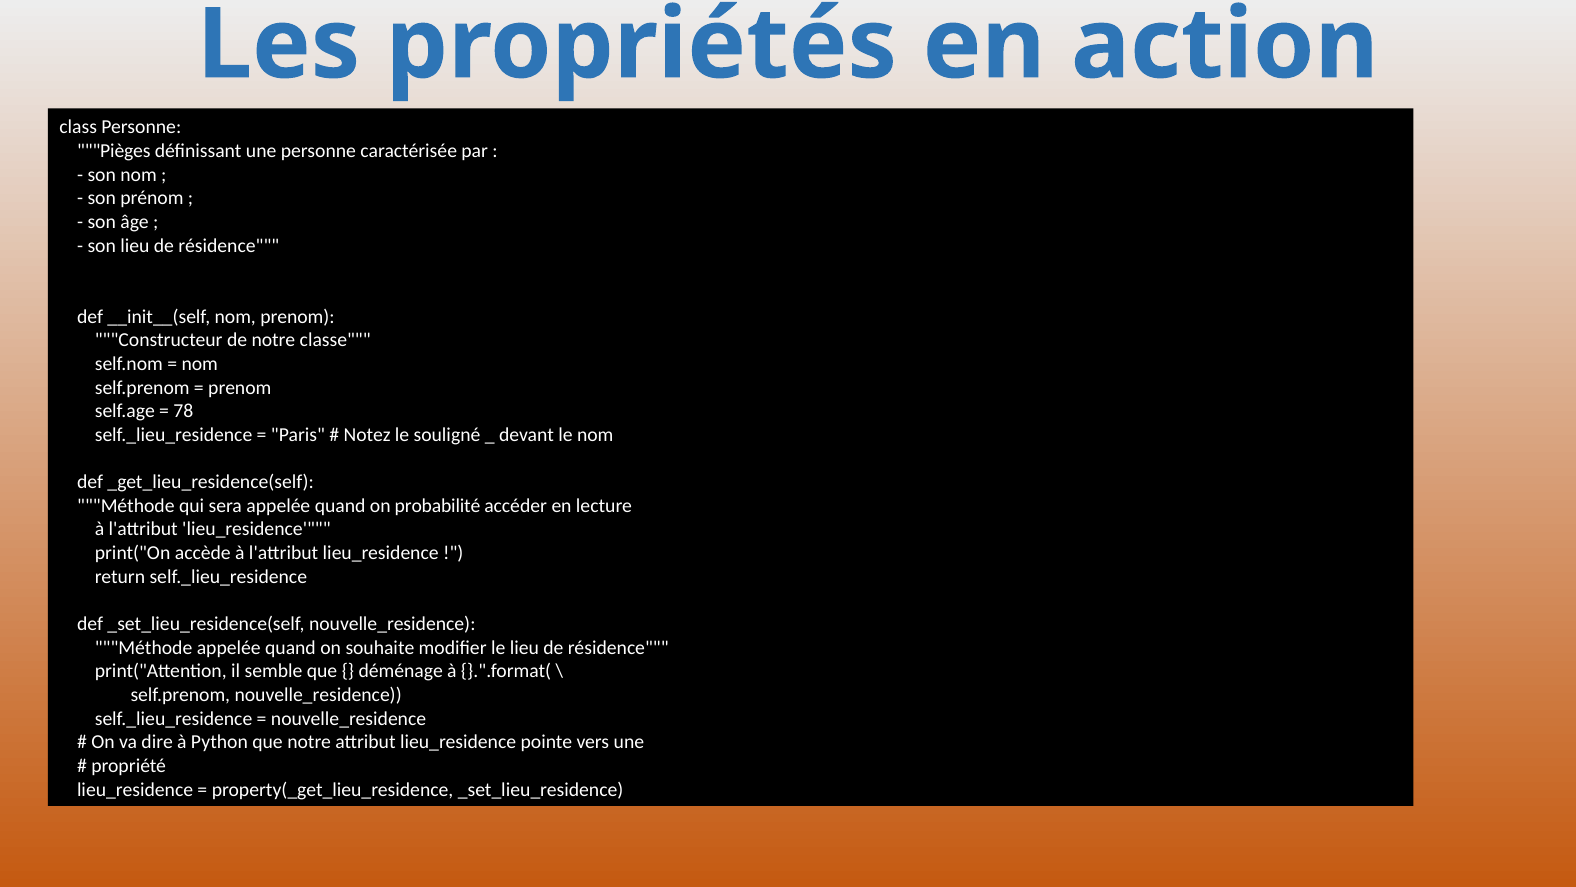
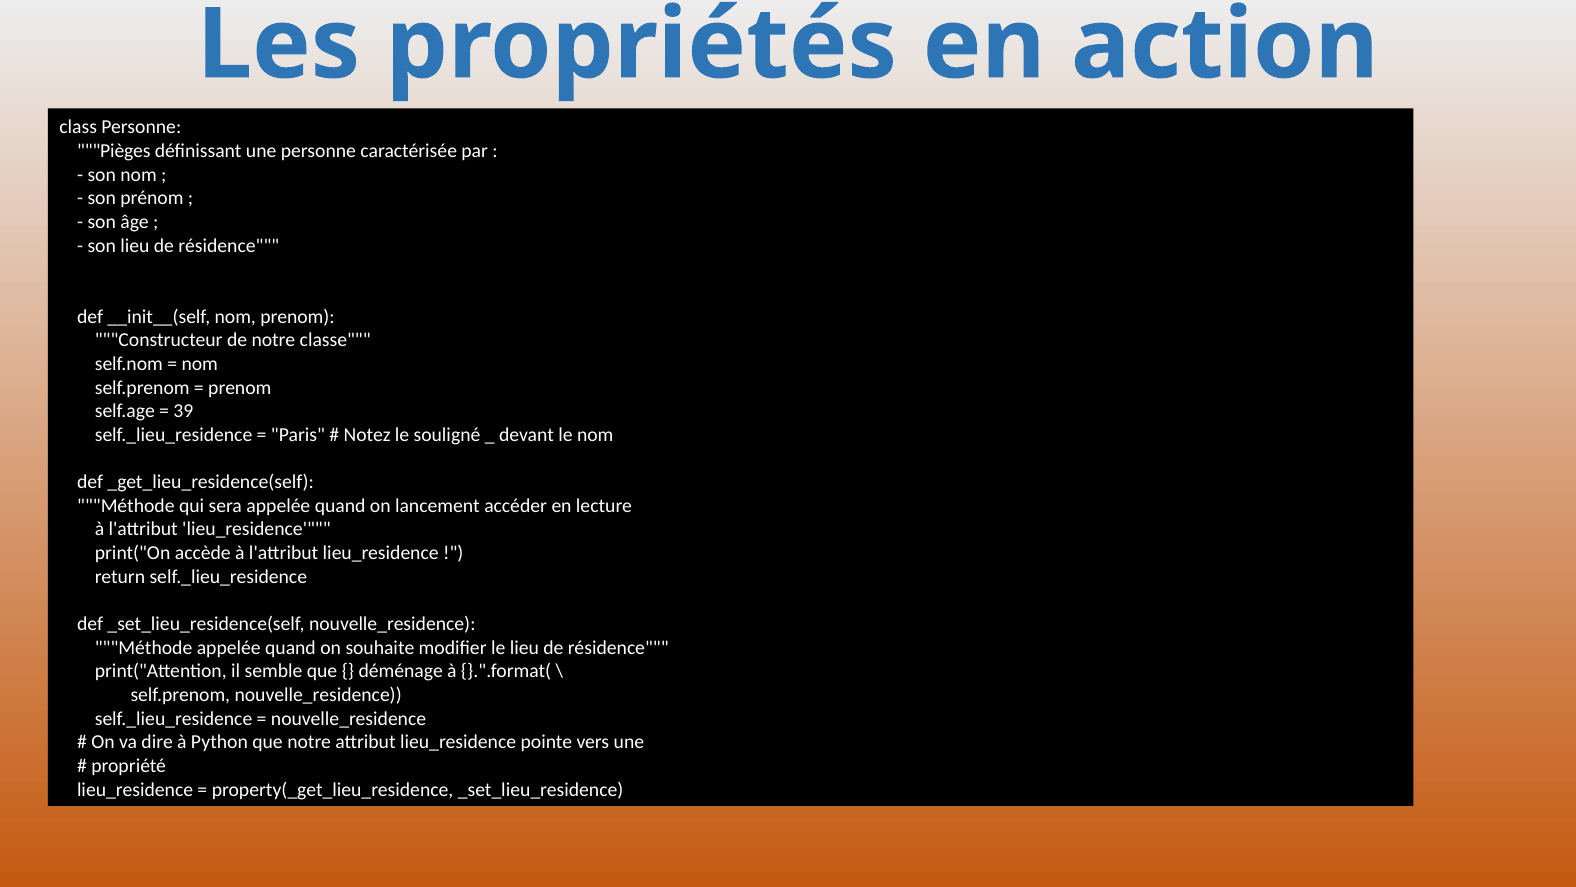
78: 78 -> 39 (183, 411)
probabilité: probabilité -> lancement (437, 505)
